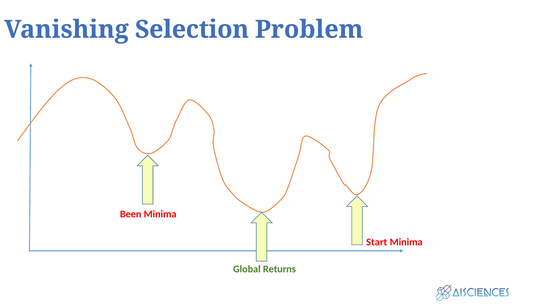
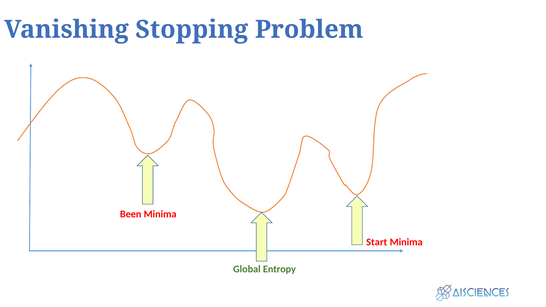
Selection: Selection -> Stopping (192, 30)
Returns: Returns -> Entropy (279, 269)
